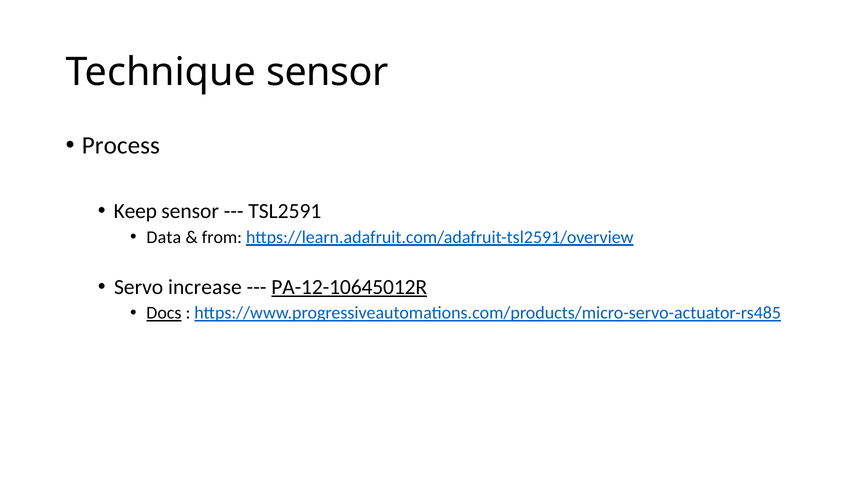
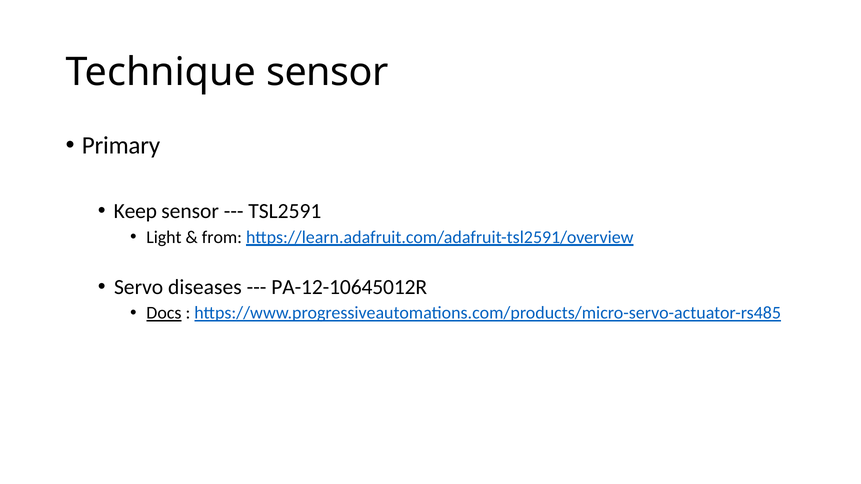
Process: Process -> Primary (121, 146)
Data: Data -> Light (164, 237)
increase: increase -> diseases (205, 287)
PA-12-10645012R underline: present -> none (349, 287)
